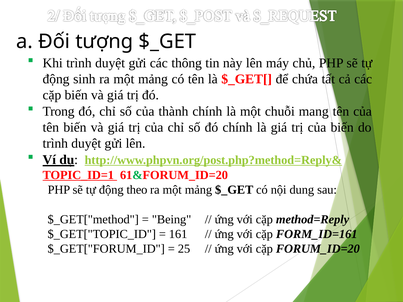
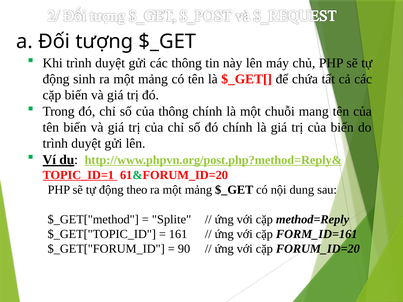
của thành: thành -> thông (174, 111)
Being: Being -> Splite (172, 220)
25: 25 -> 90 (184, 249)
